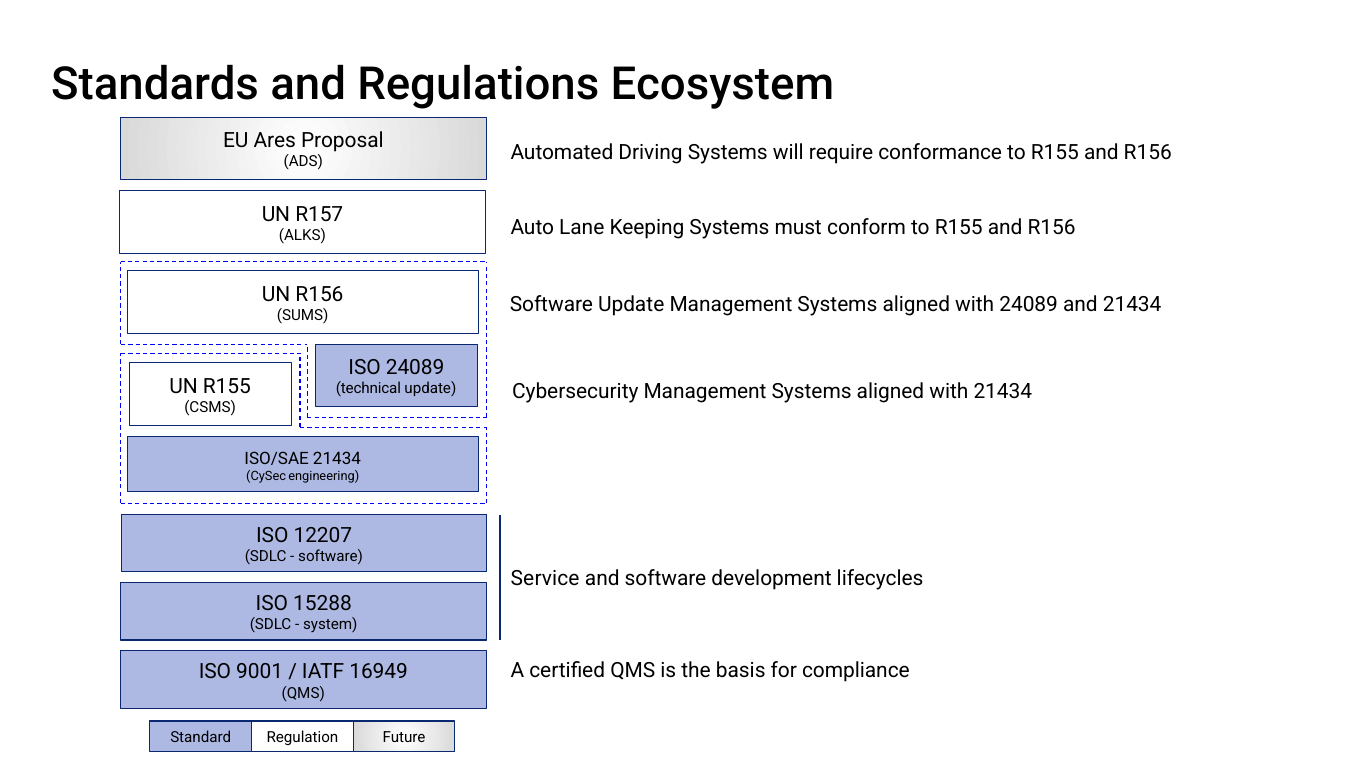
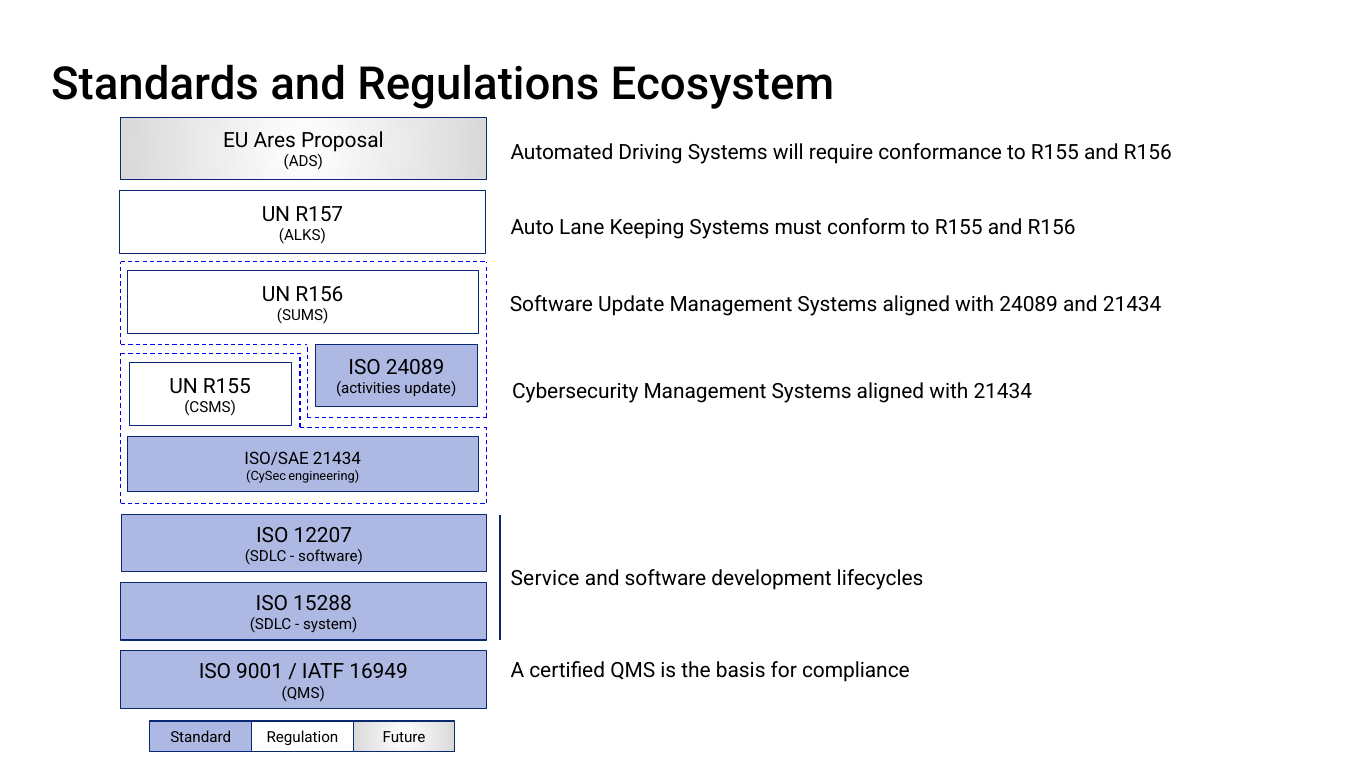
technical: technical -> activities (368, 389)
